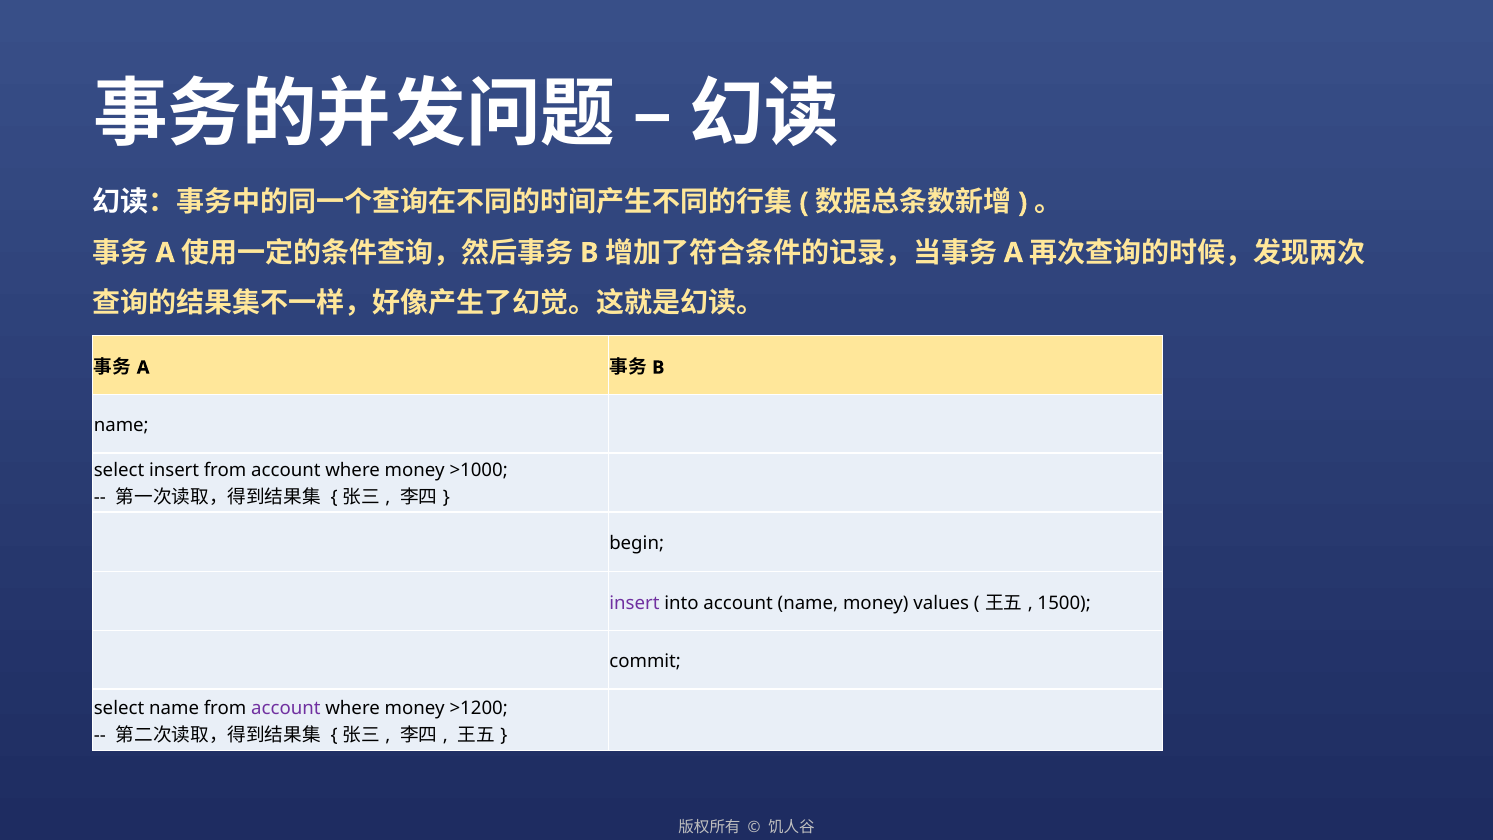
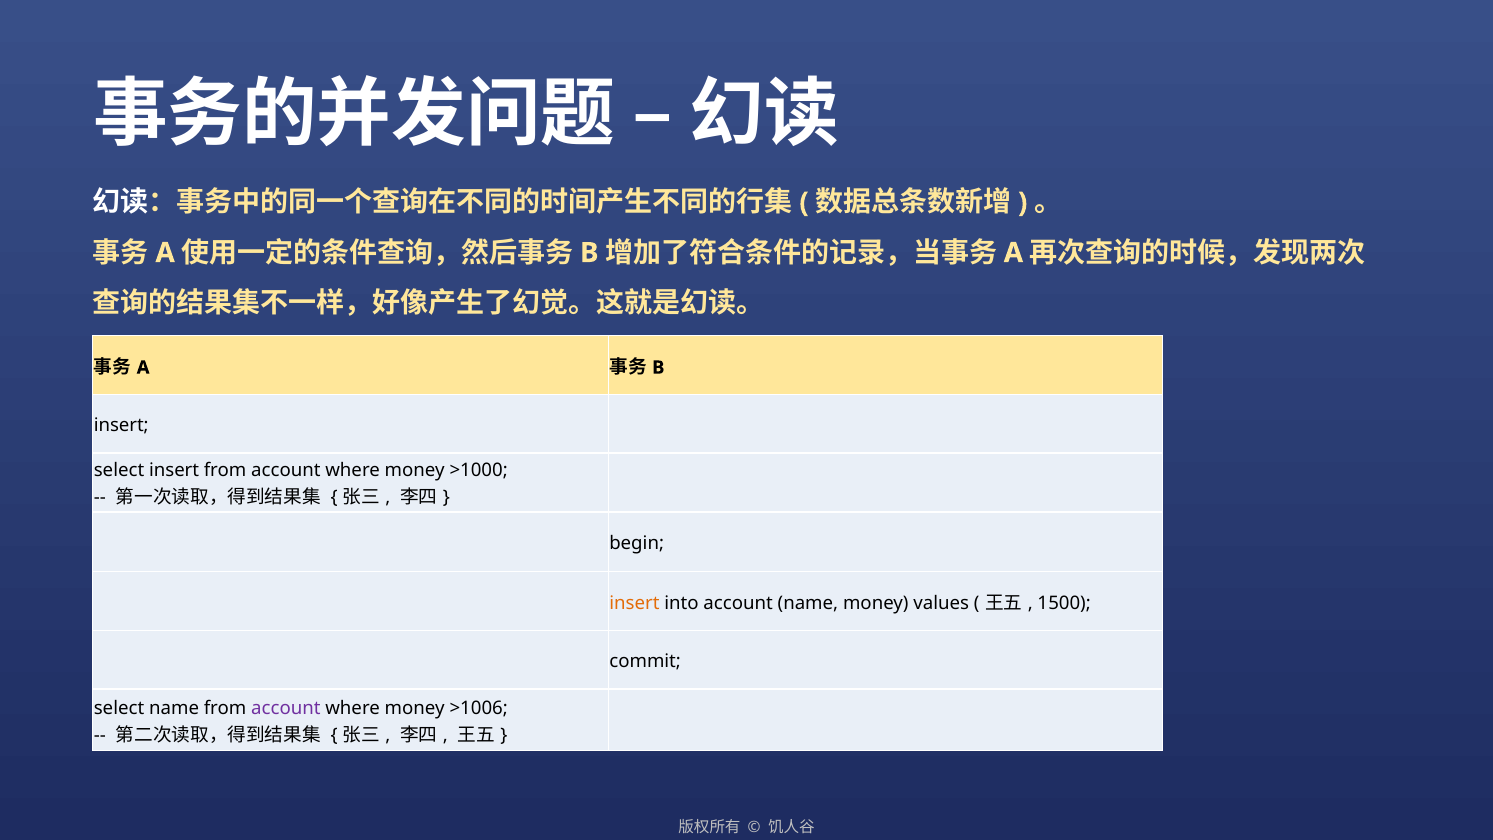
name: name -> insert (121, 425)
insert colour: purple -> orange (634, 603)
>1200: >1200 -> >1006 (479, 708)
